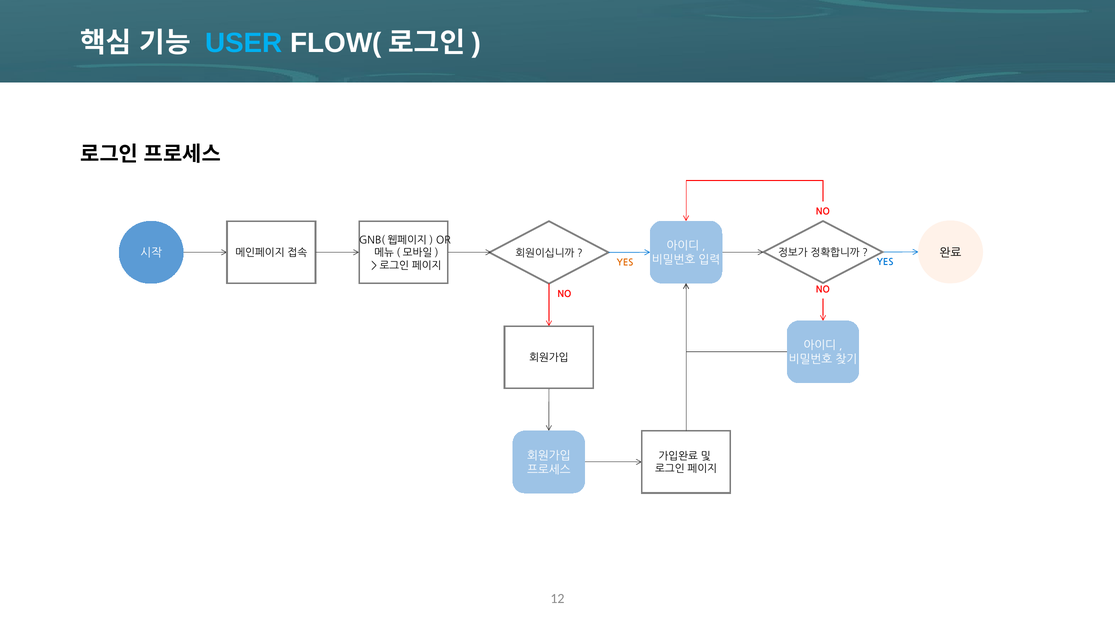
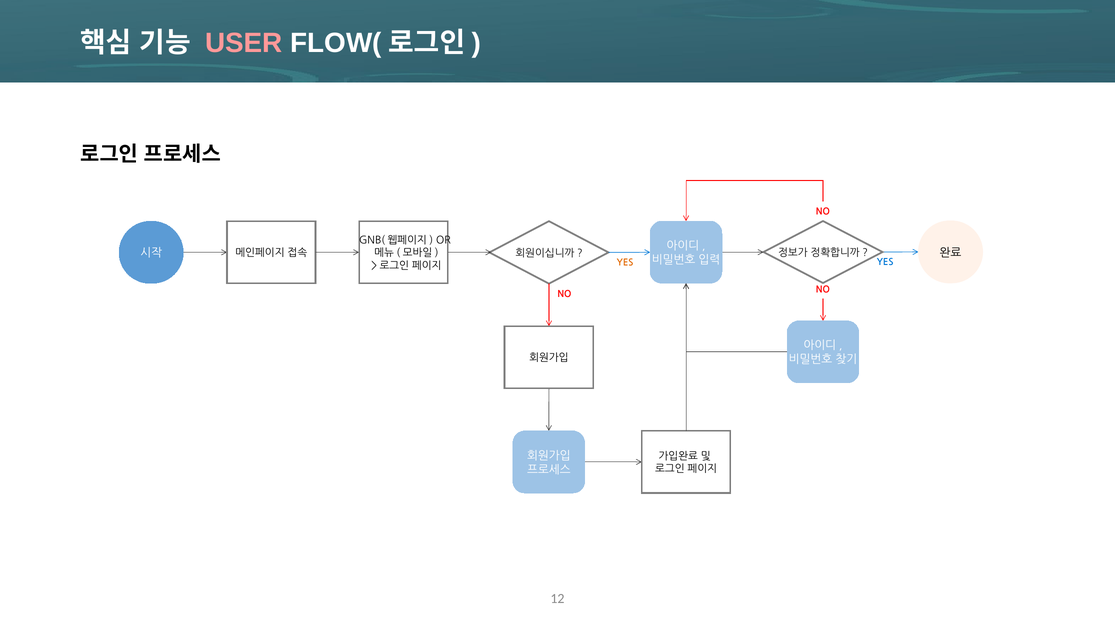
USER colour: light blue -> pink (244, 43)
